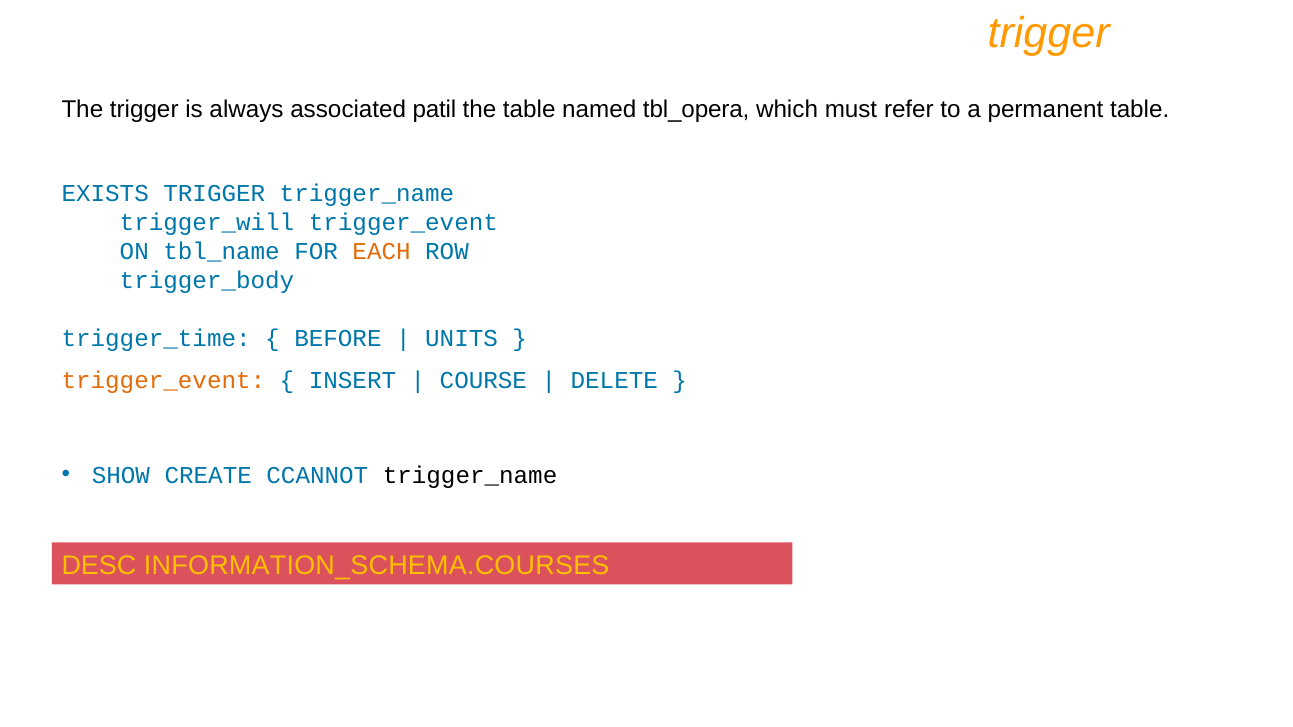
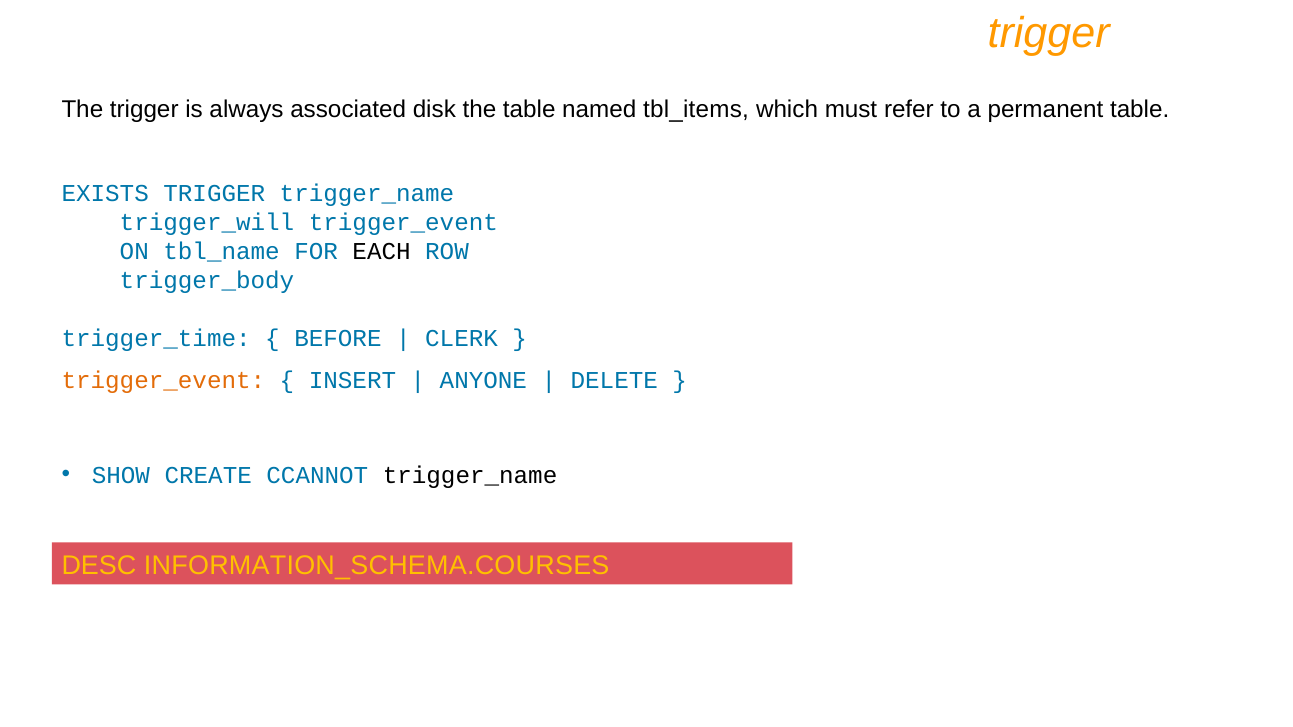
patil: patil -> disk (434, 110)
tbl_opera: tbl_opera -> tbl_items (696, 110)
EACH colour: orange -> black (382, 251)
UNITS: UNITS -> CLERK (462, 339)
COURSE: COURSE -> ANYONE (483, 381)
